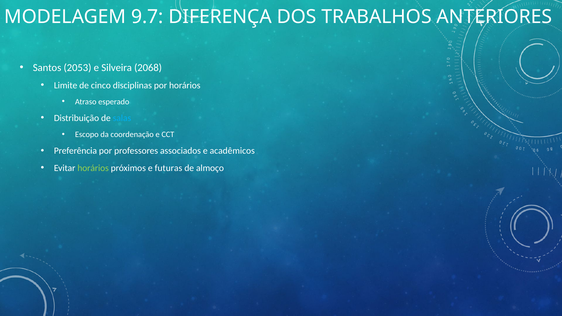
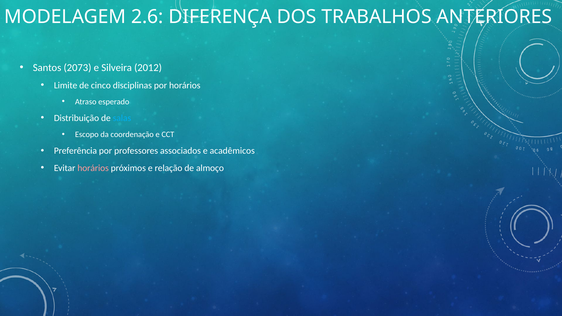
9.7: 9.7 -> 2.6 (147, 17)
2053: 2053 -> 2073 (77, 68)
2068: 2068 -> 2012 (148, 68)
horários colour: light green -> pink (93, 168)
futuras: futuras -> relação (169, 168)
